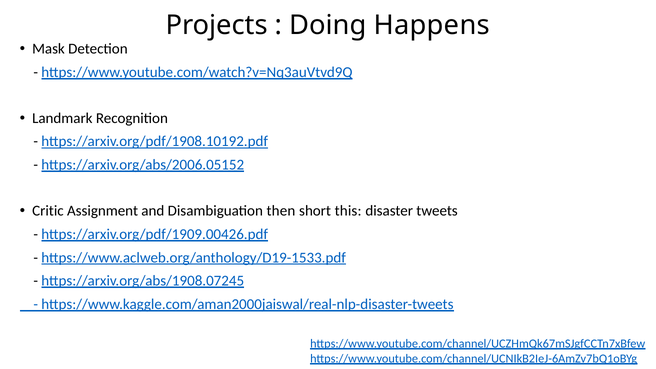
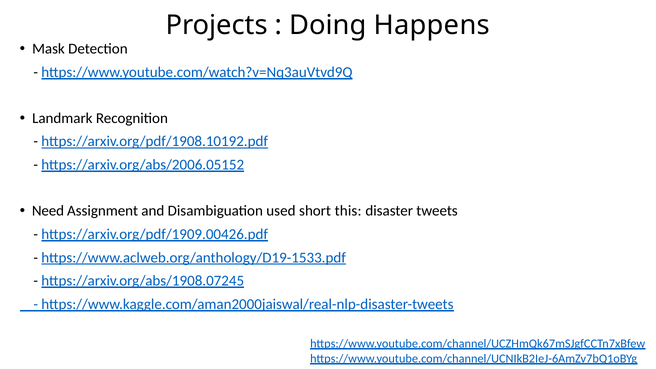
Critic: Critic -> Need (48, 211)
then: then -> used (281, 211)
